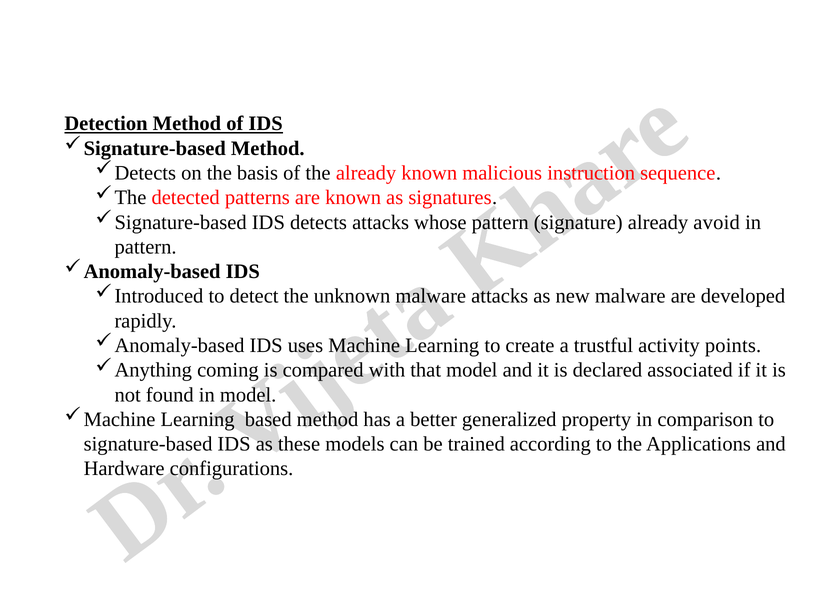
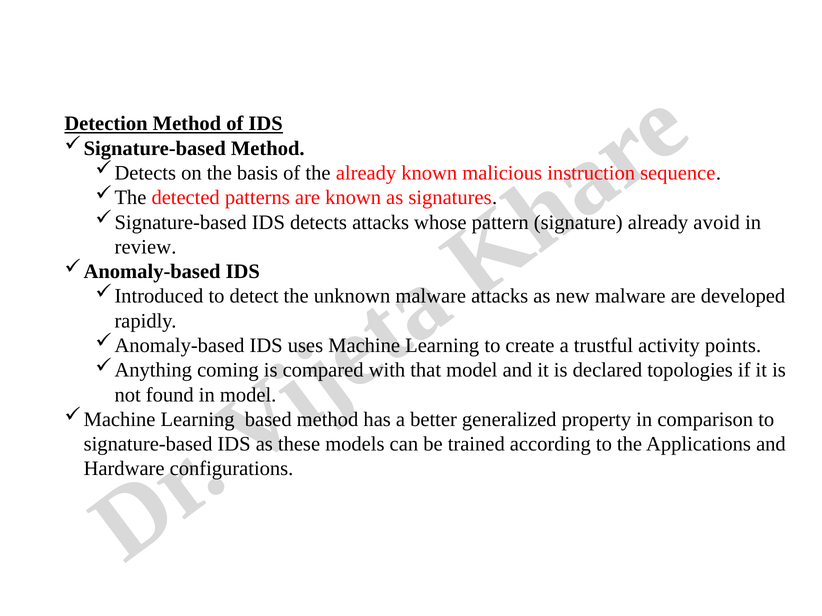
pattern: pattern -> review (145, 247)
associated: associated -> topologies (690, 370)
